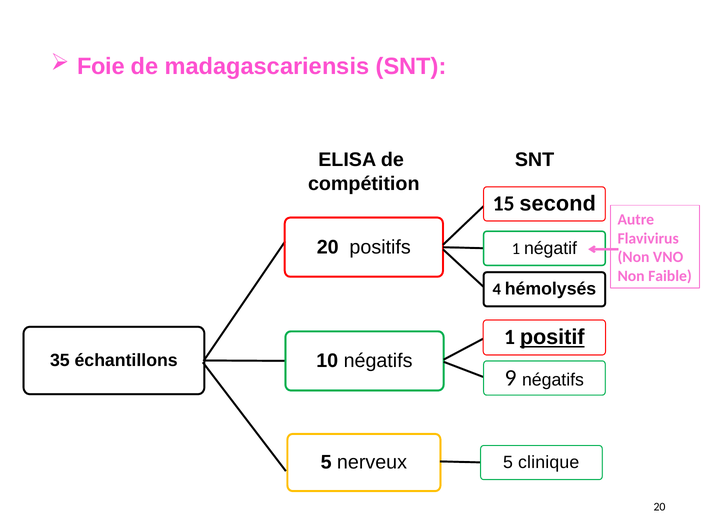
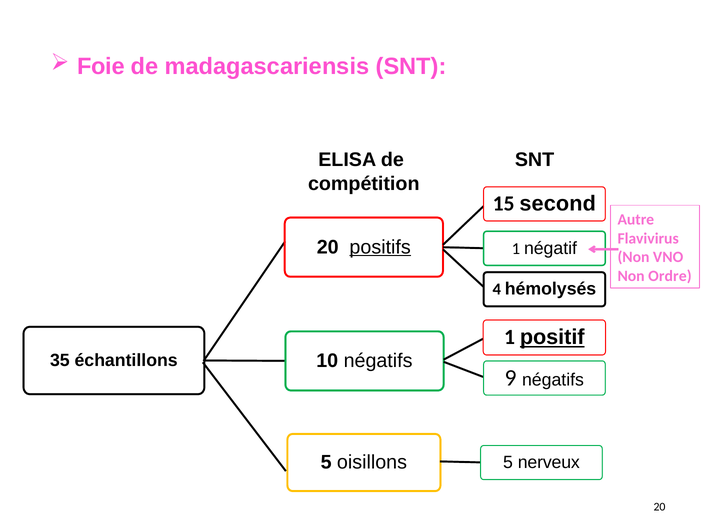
positifs underline: none -> present (380, 247)
Faible: Faible -> Ordre (670, 276)
nerveux: nerveux -> oisillons (372, 462)
clinique: clinique -> nerveux (549, 462)
